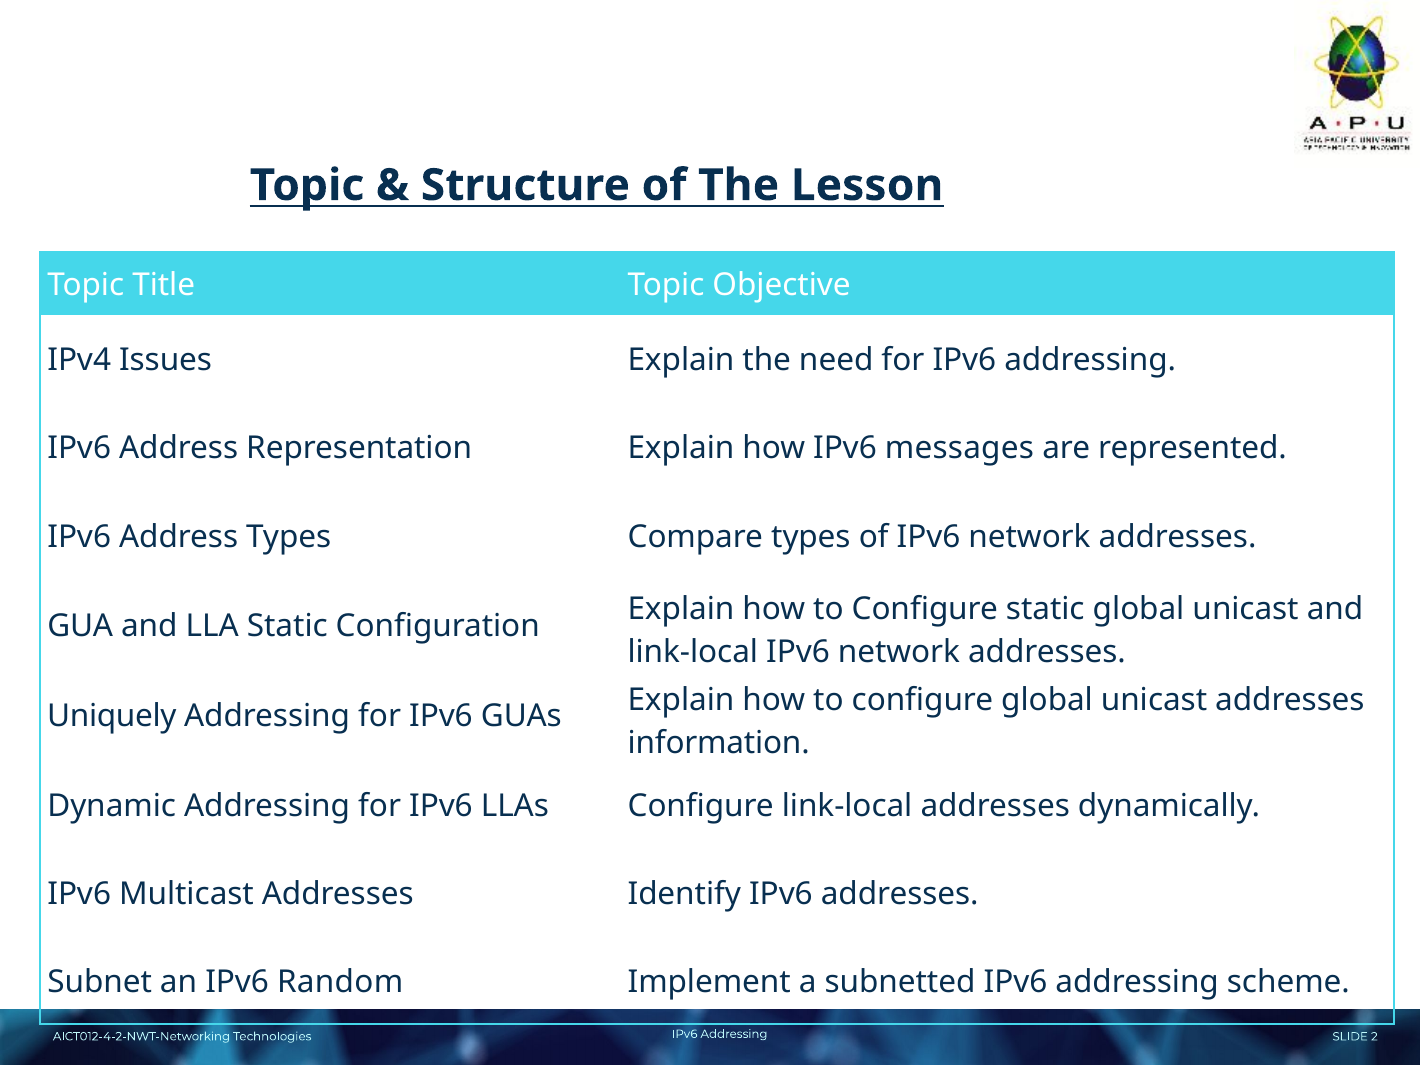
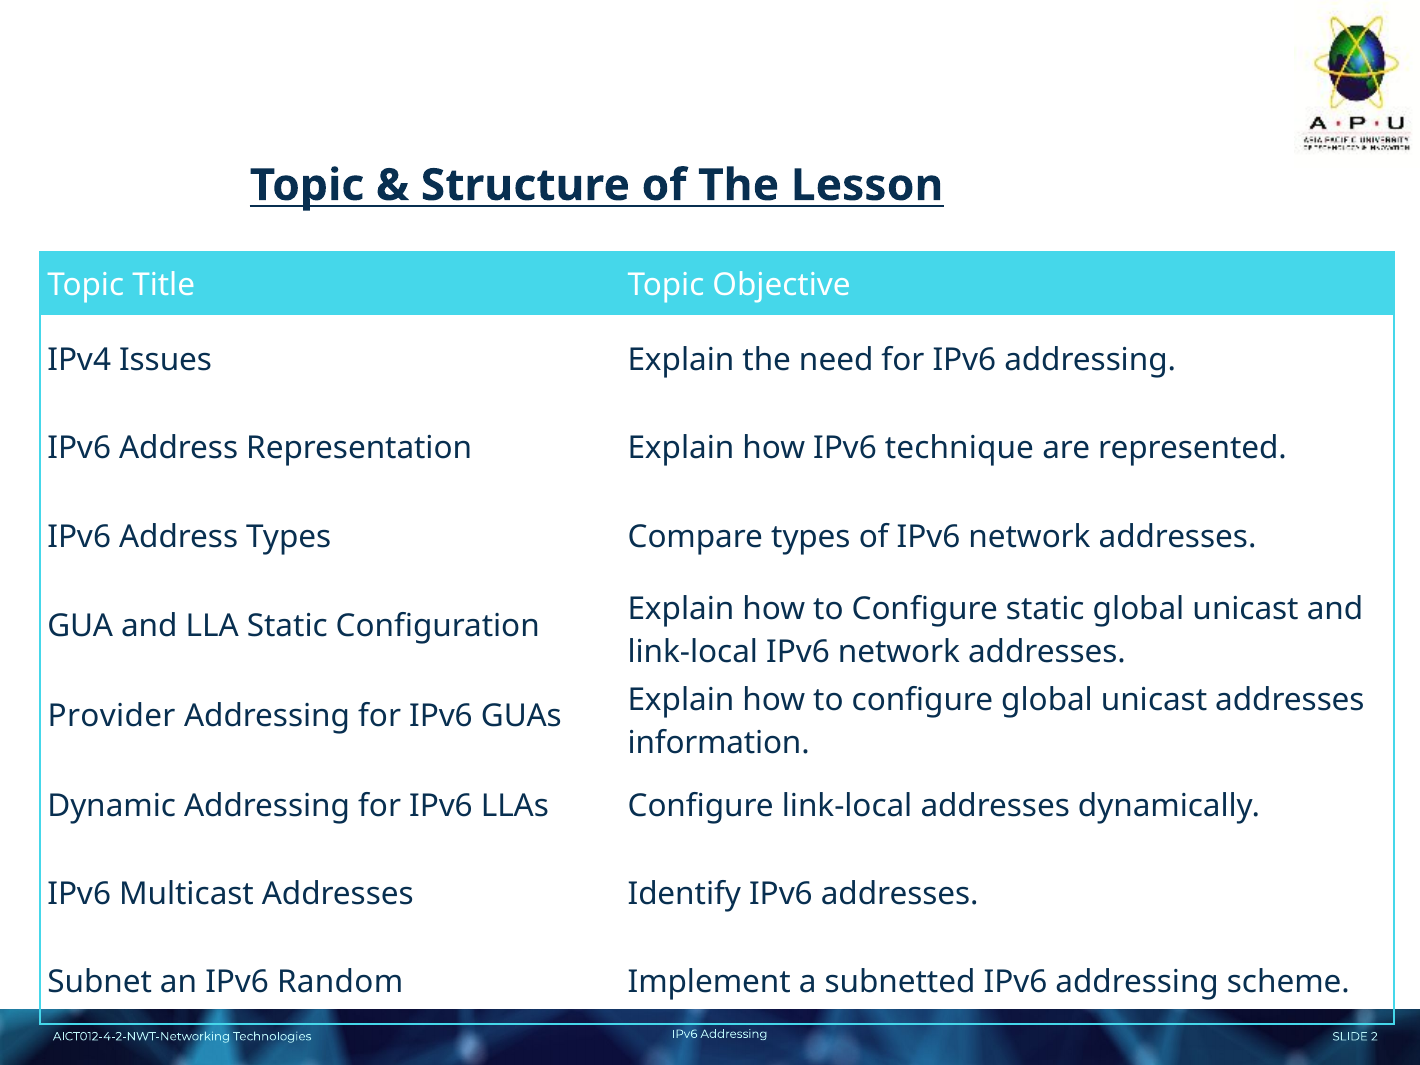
messages: messages -> technique (959, 449)
Uniquely: Uniquely -> Provider (112, 716)
